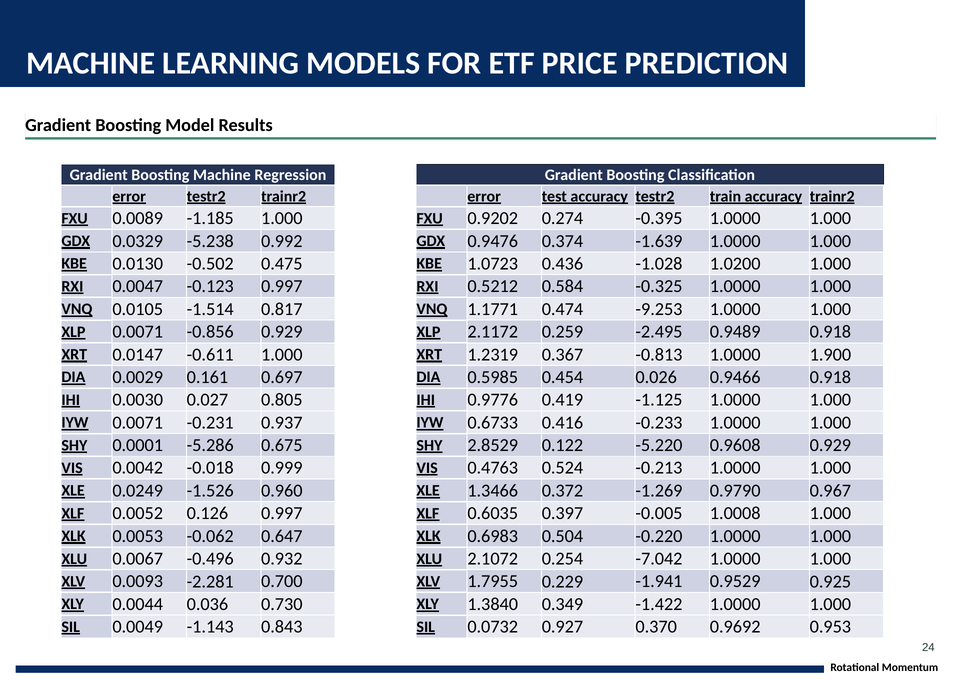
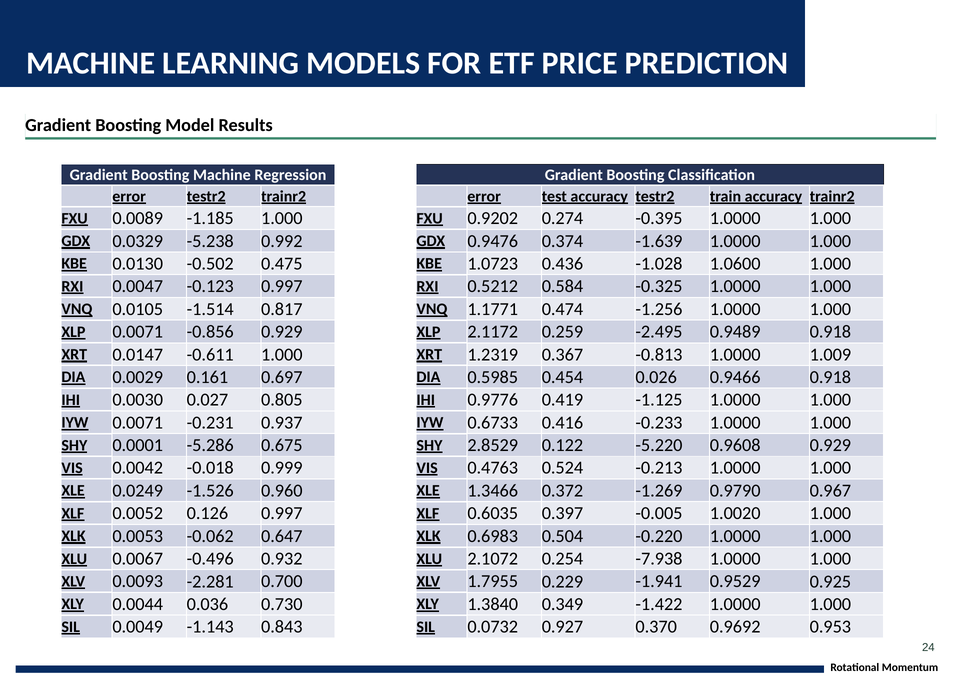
1.0200: 1.0200 -> 1.0600 (735, 264)
-9.253: -9.253 -> -1.256 (659, 309)
1.900: 1.900 -> 1.009 (830, 355)
1.0008: 1.0008 -> 1.0020 (735, 514)
-7.042: -7.042 -> -7.938 (659, 559)
